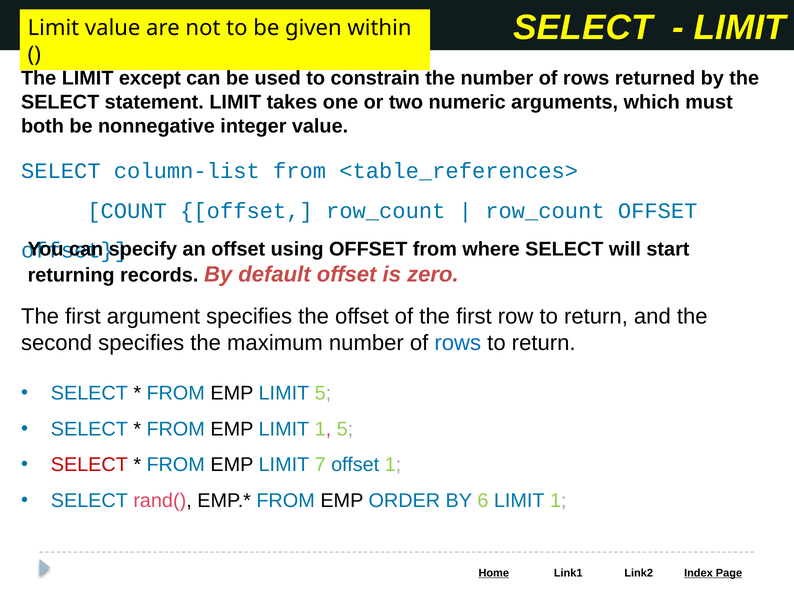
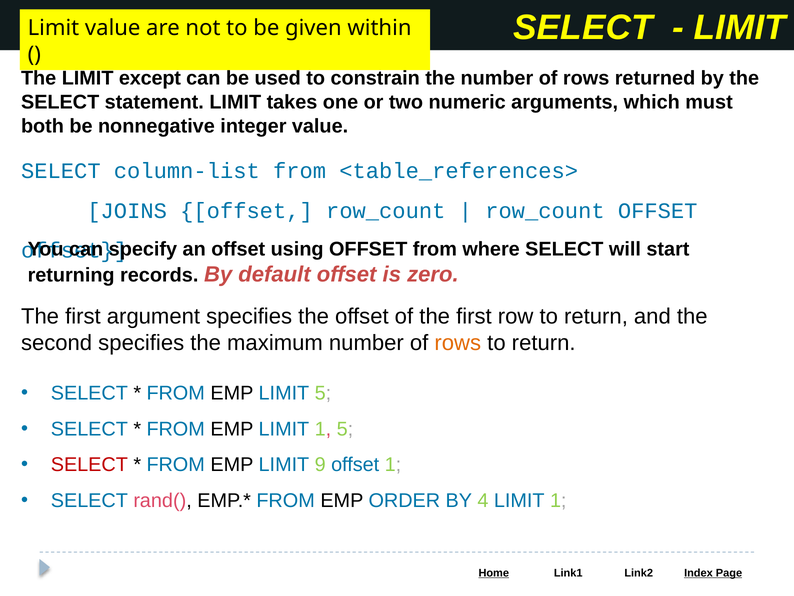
COUNT: COUNT -> JOINS (127, 211)
rows colour: blue -> orange (458, 343)
7: 7 -> 9 (320, 464)
6: 6 -> 4 (483, 500)
